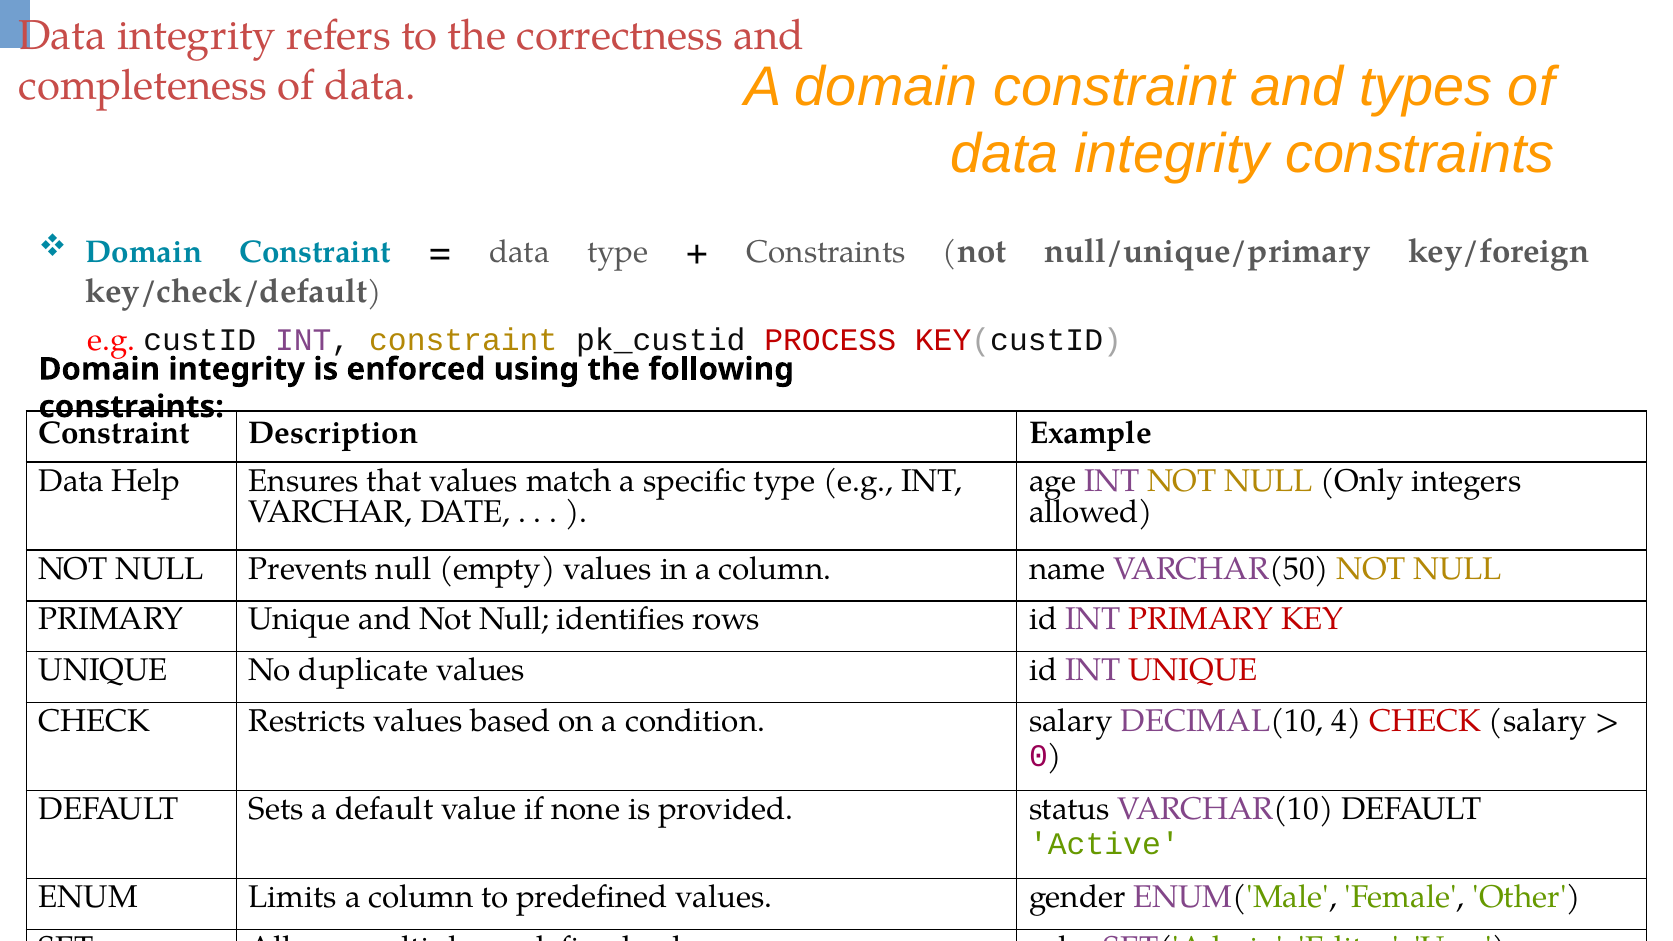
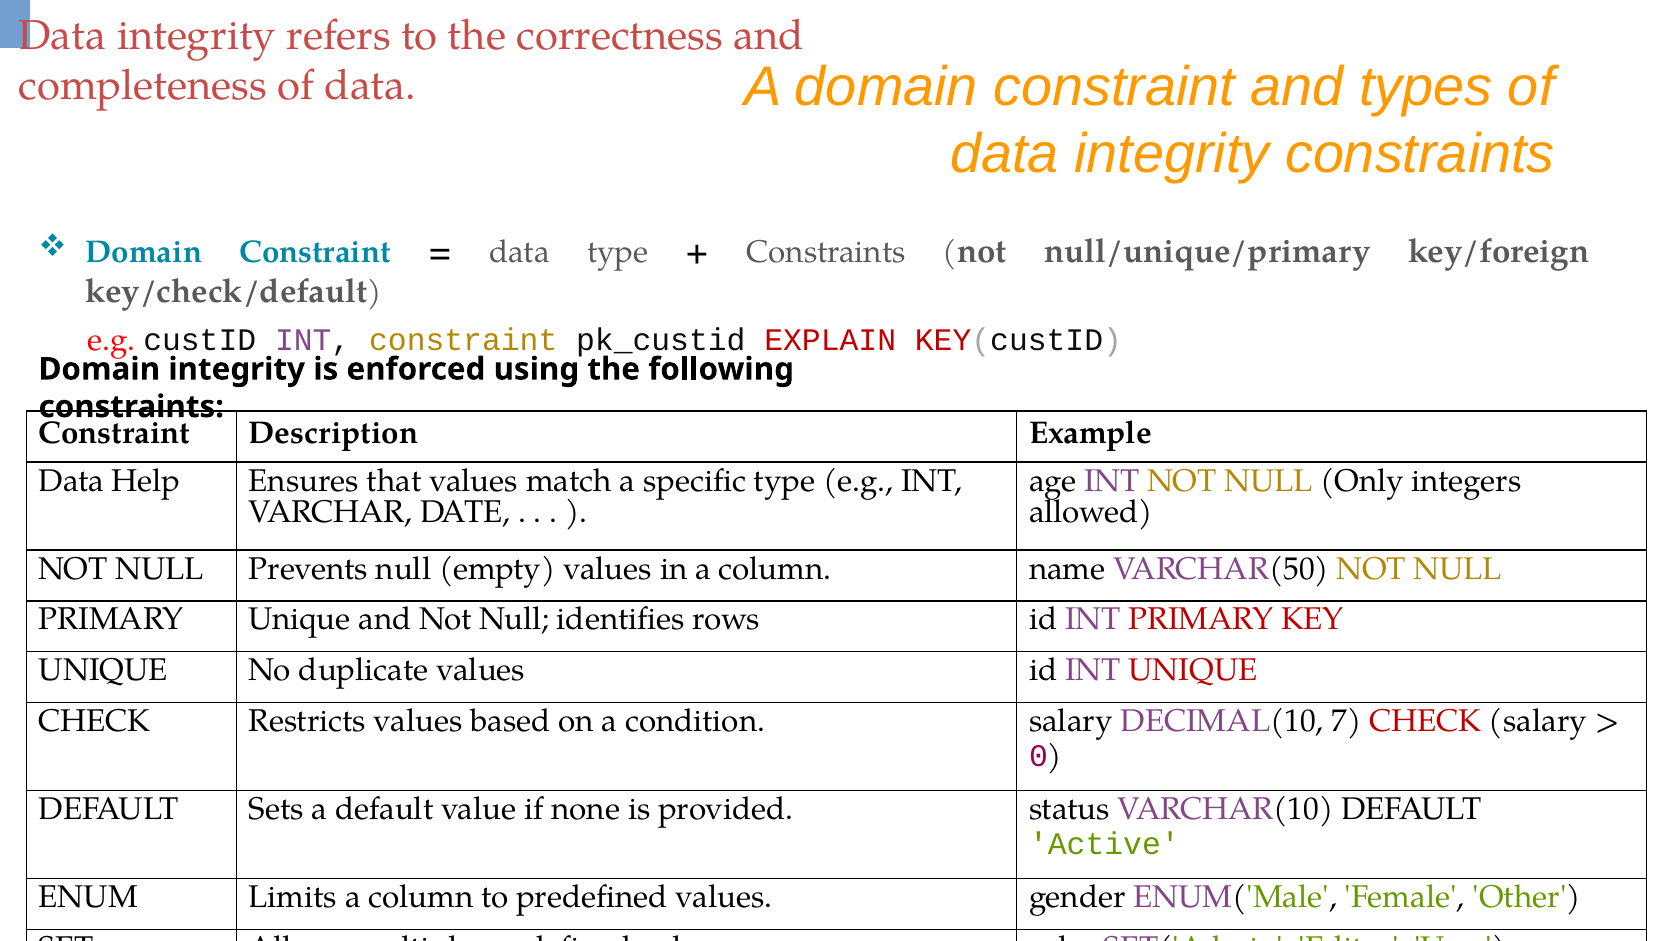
PROCESS: PROCESS -> EXPLAIN (830, 341)
4: 4 -> 7 (1346, 721)
